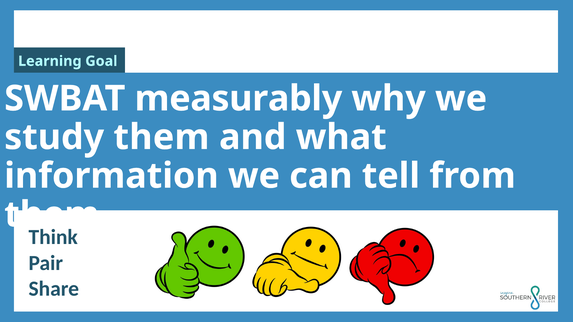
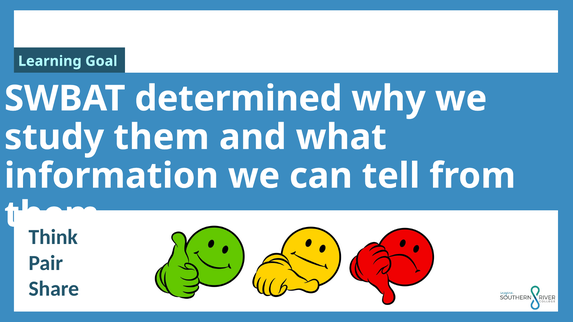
measurably: measurably -> determined (238, 99)
